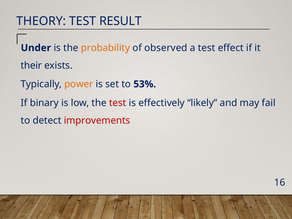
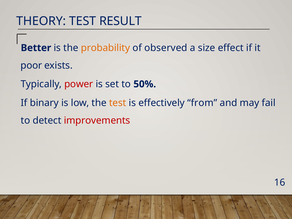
Under: Under -> Better (36, 48)
a test: test -> size (207, 48)
their: their -> poor (31, 65)
power colour: orange -> red (79, 84)
53%: 53% -> 50% (145, 84)
test colour: red -> orange (118, 103)
likely: likely -> from (202, 103)
